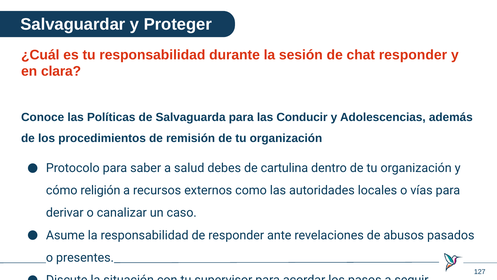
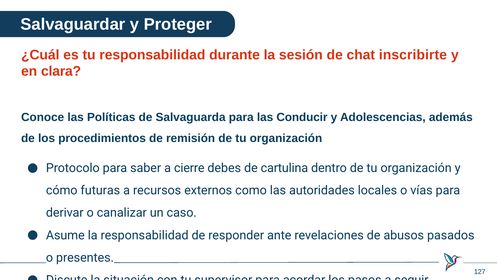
chat responder: responder -> inscribirte (413, 55)
salud: salud -> cierre (189, 168)
religión: religión -> futuras (100, 190)
